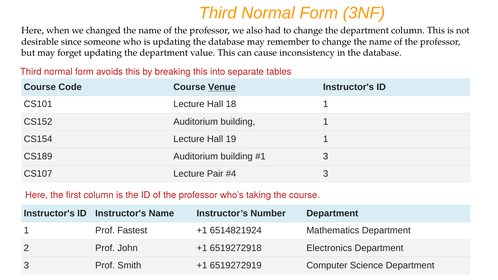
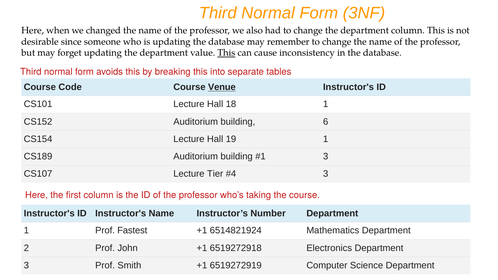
This underline: none -> present (226, 53)
building 1: 1 -> 6 (326, 122)
Pair: Pair -> Tier (215, 174)
